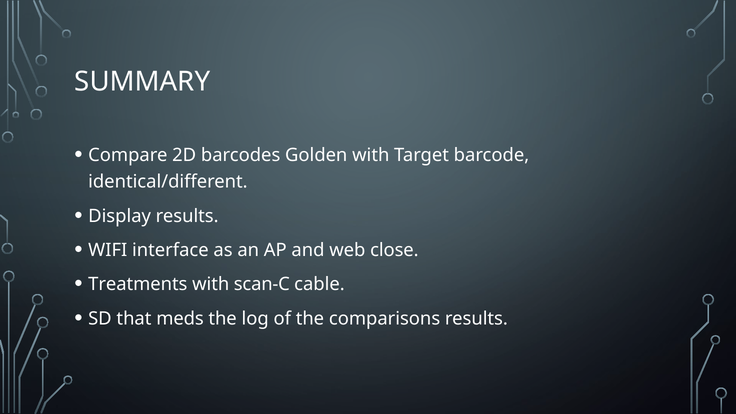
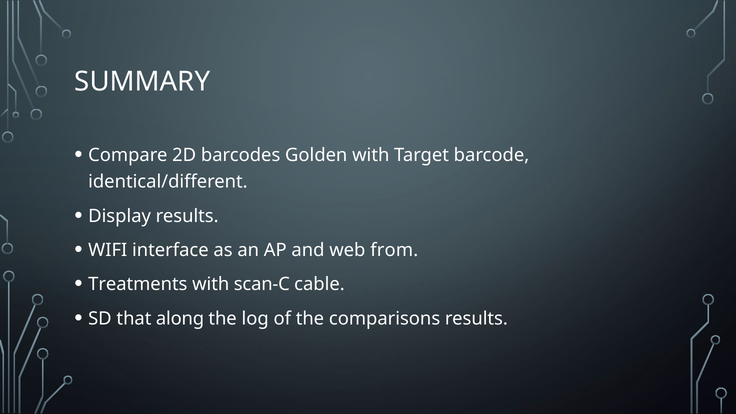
close: close -> from (394, 250)
meds: meds -> along (180, 318)
